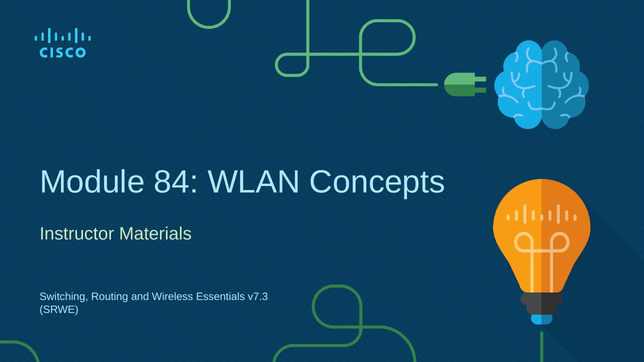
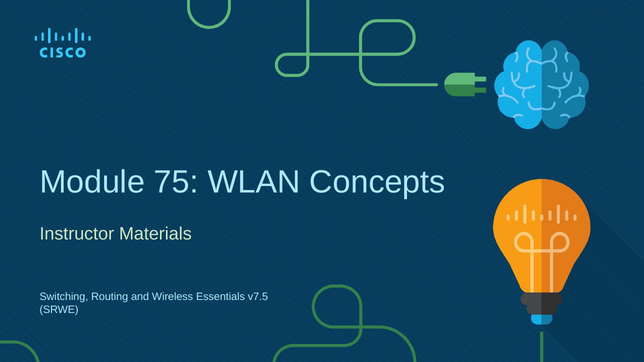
84: 84 -> 75 (176, 182)
v7.3: v7.3 -> v7.5 (258, 297)
